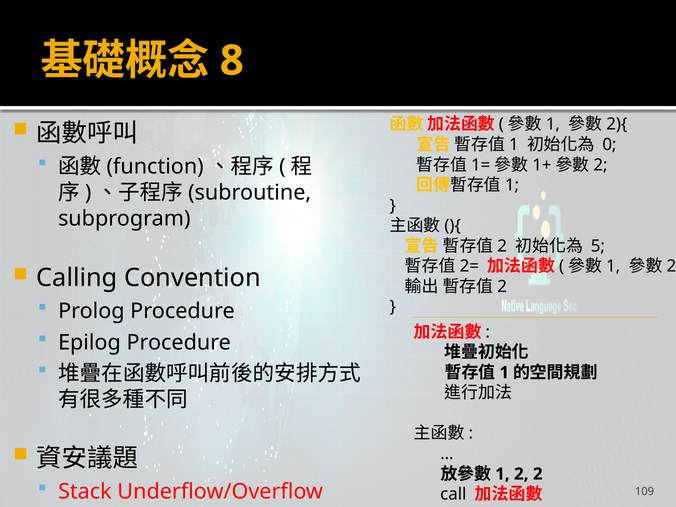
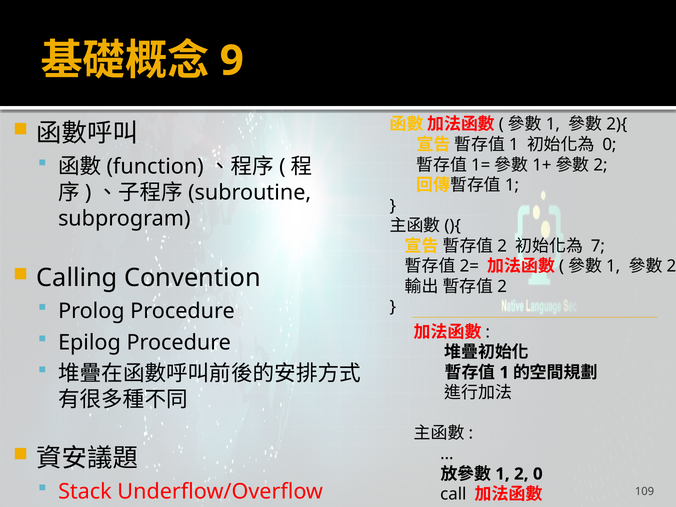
8: 8 -> 9 (232, 61)
5: 5 -> 7 (598, 246)
2 2: 2 -> 0 (538, 474)
